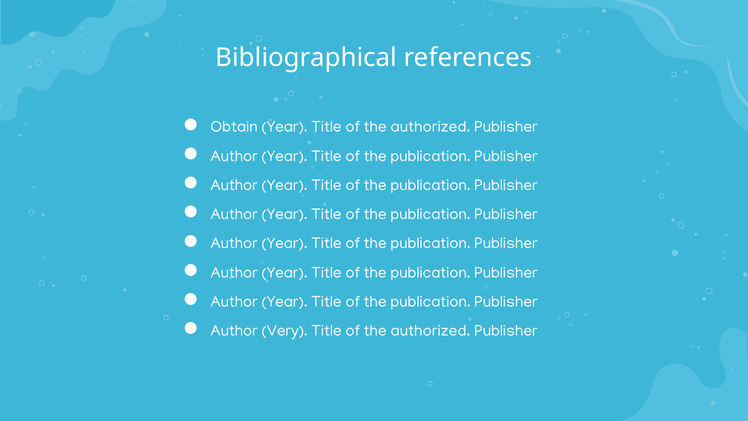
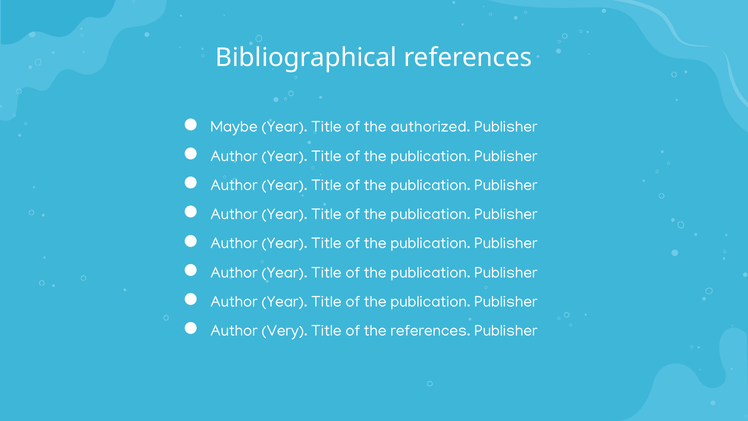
Obtain: Obtain -> Maybe (234, 127)
authorized: authorized -> references (431, 330)
